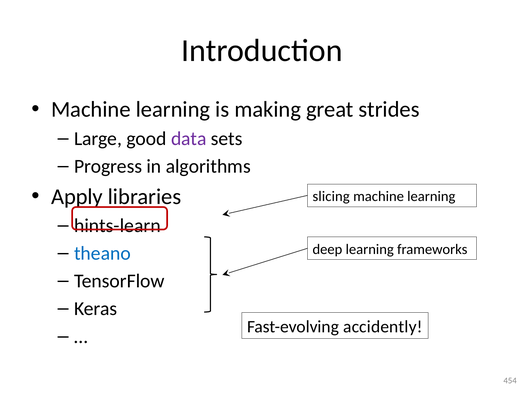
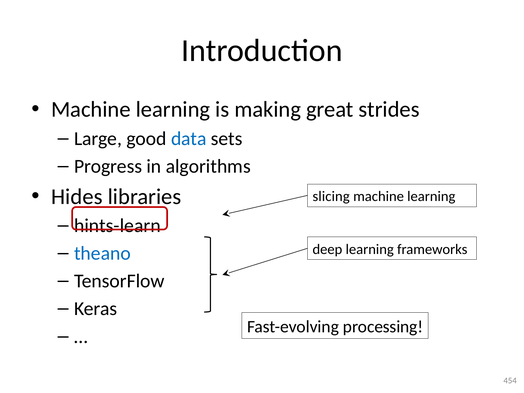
data colour: purple -> blue (189, 139)
Apply: Apply -> Hides (77, 197)
accidently: accidently -> processing (383, 327)
